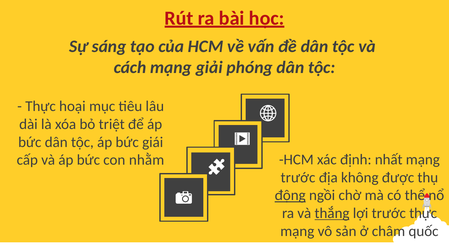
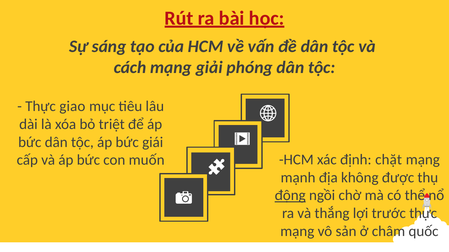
hoại: hoại -> giao (72, 106)
nhất: nhất -> chặt (389, 160)
nhằm: nhằm -> muốn (147, 160)
trước: trước -> mạnh (298, 178)
thắng underline: present -> none (332, 214)
